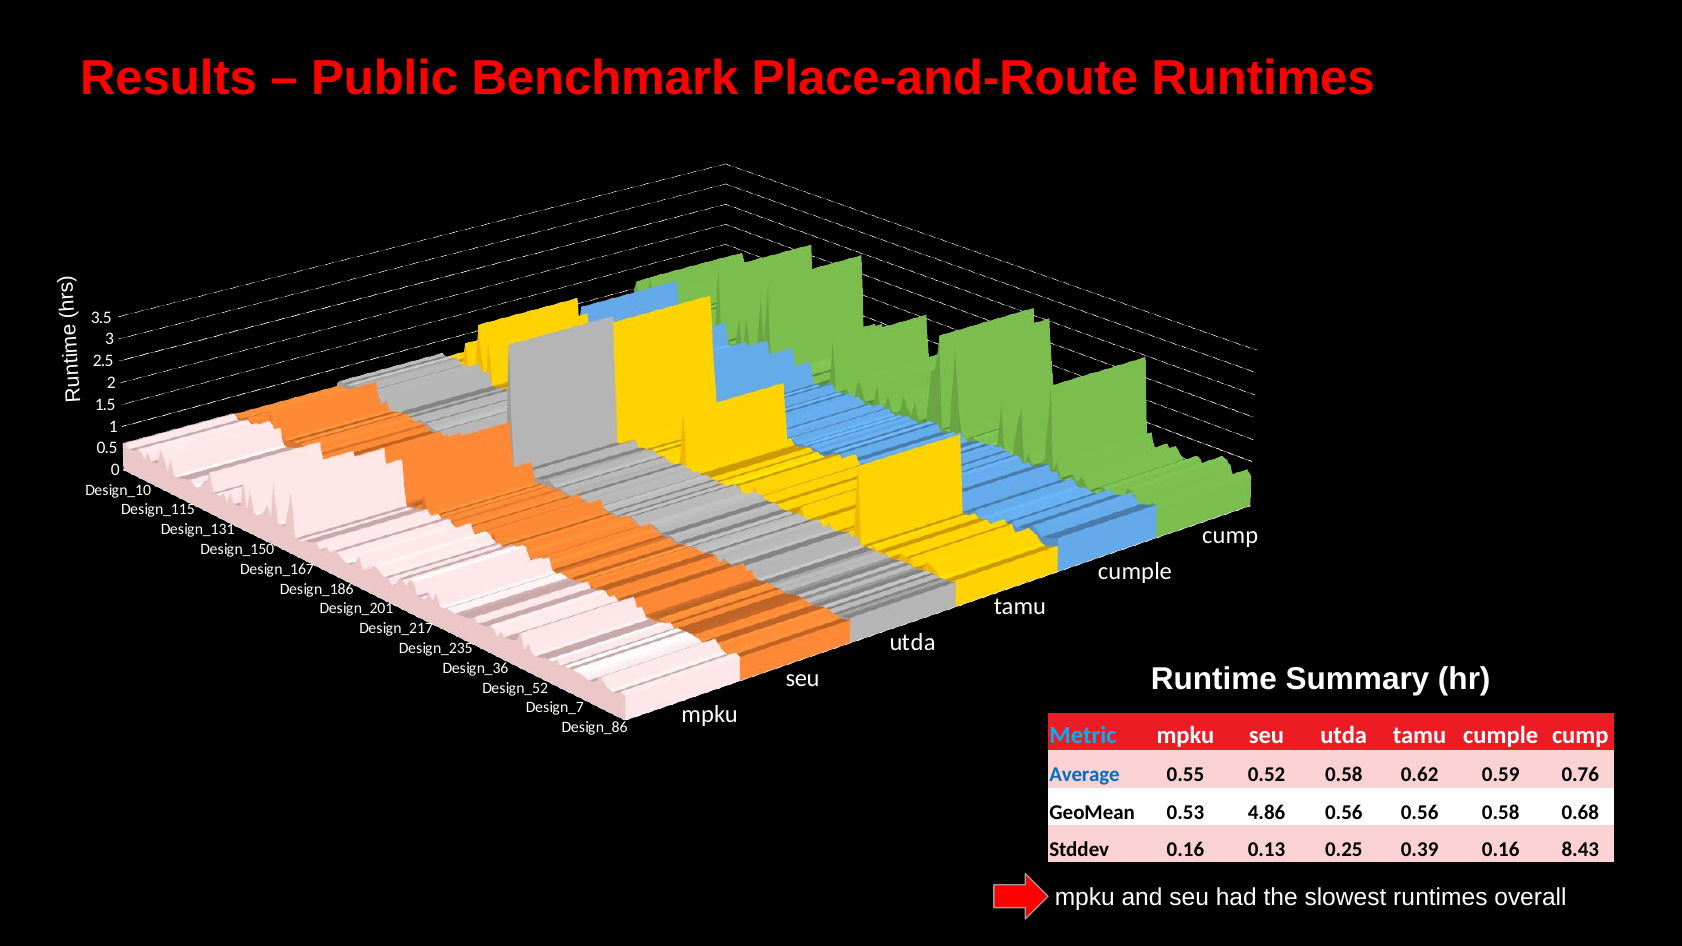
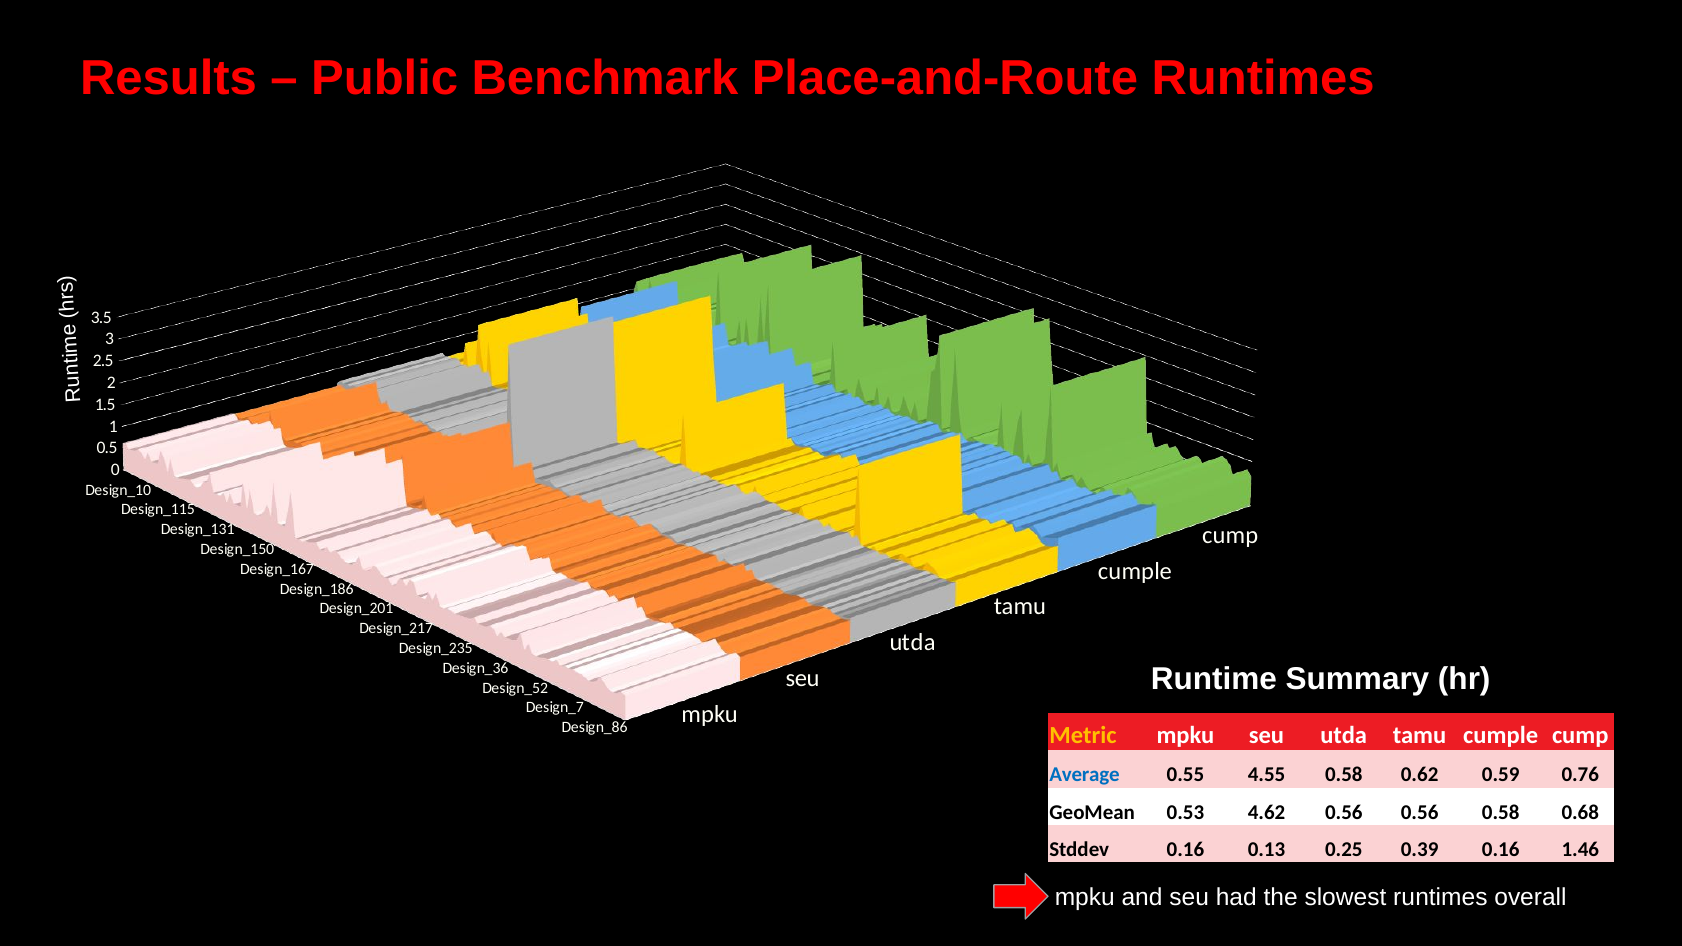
Metric colour: light blue -> yellow (1083, 736)
0.52: 0.52 -> 4.55 (1267, 775)
4.86: 4.86 -> 4.62 (1267, 812)
8.43: 8.43 -> 1.46 (1580, 849)
